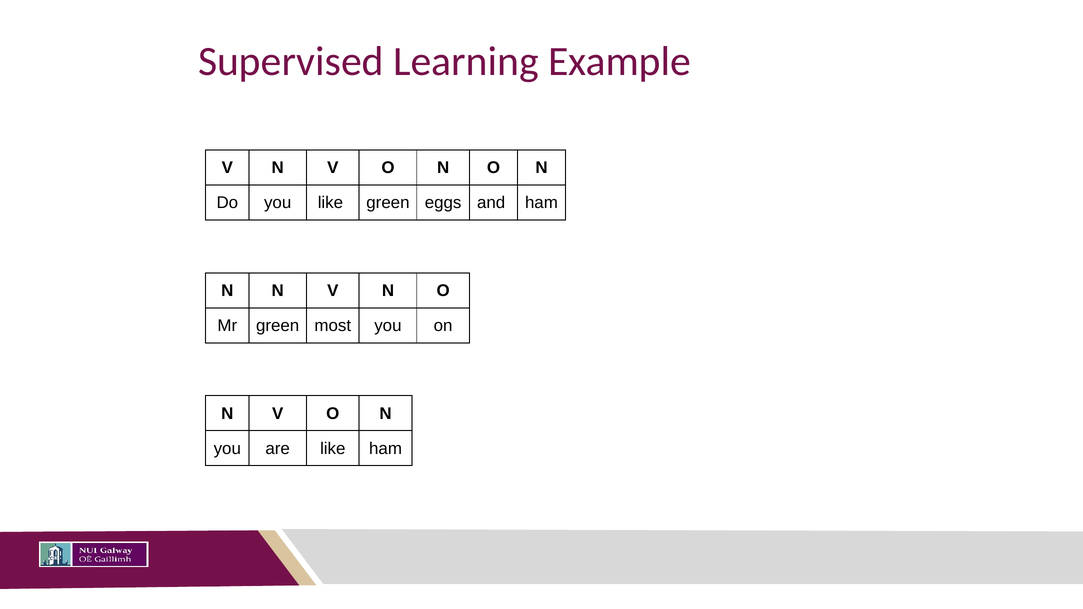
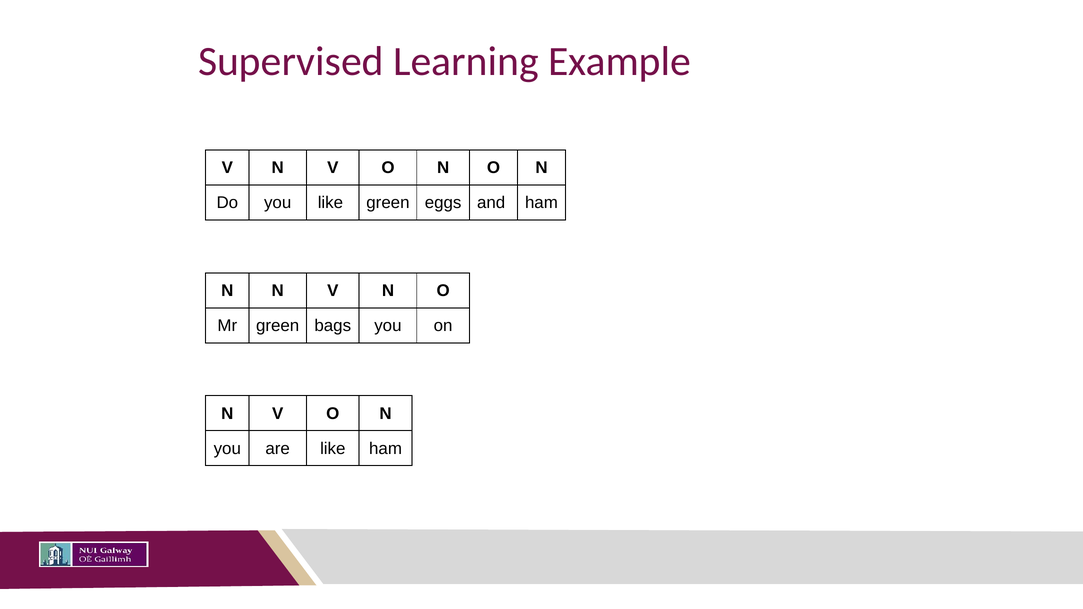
most: most -> bags (333, 326)
